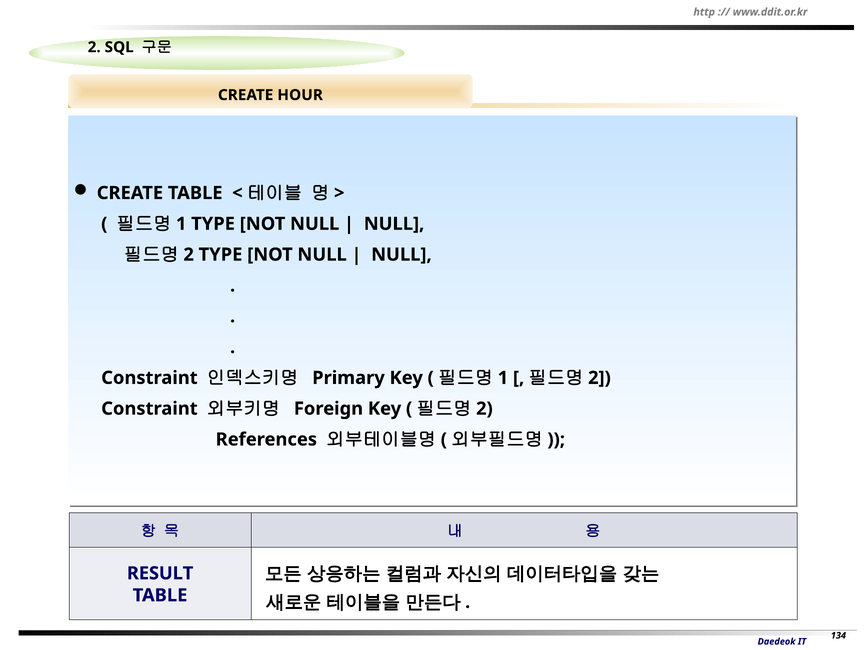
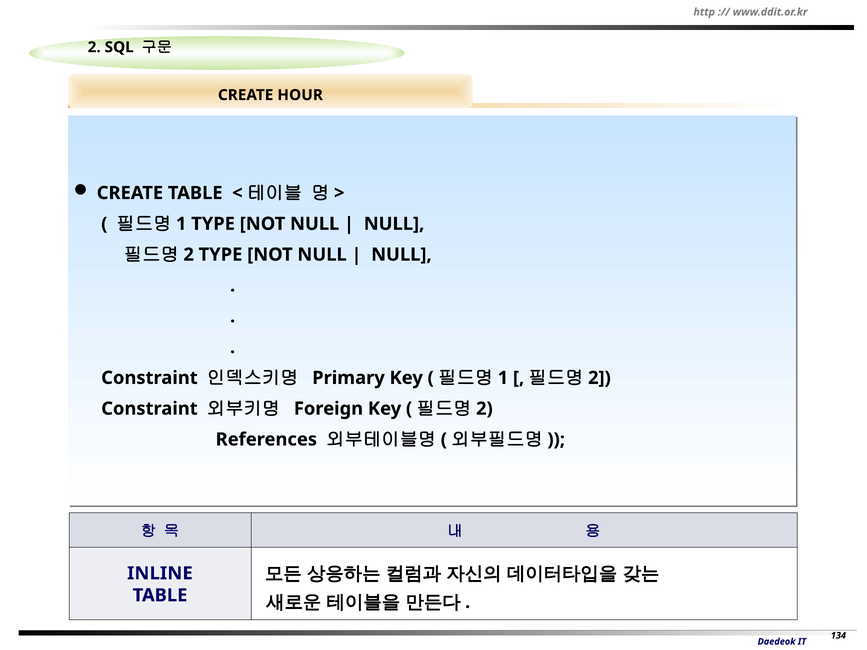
RESULT: RESULT -> INLINE (160, 574)
